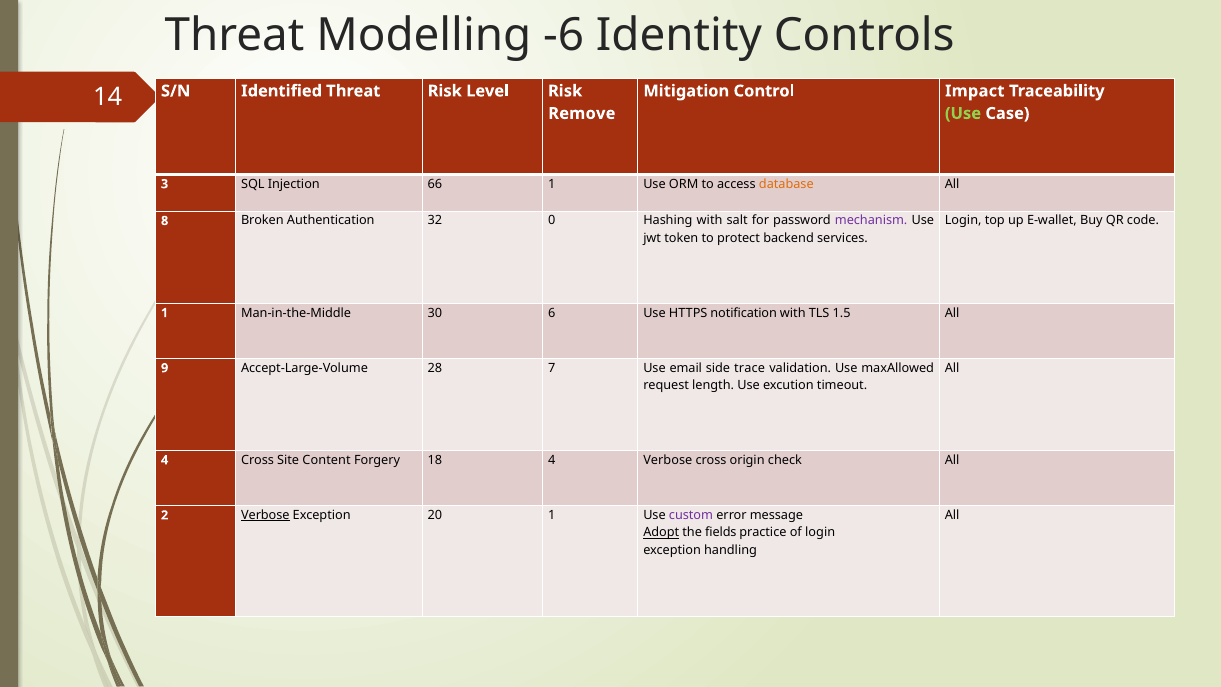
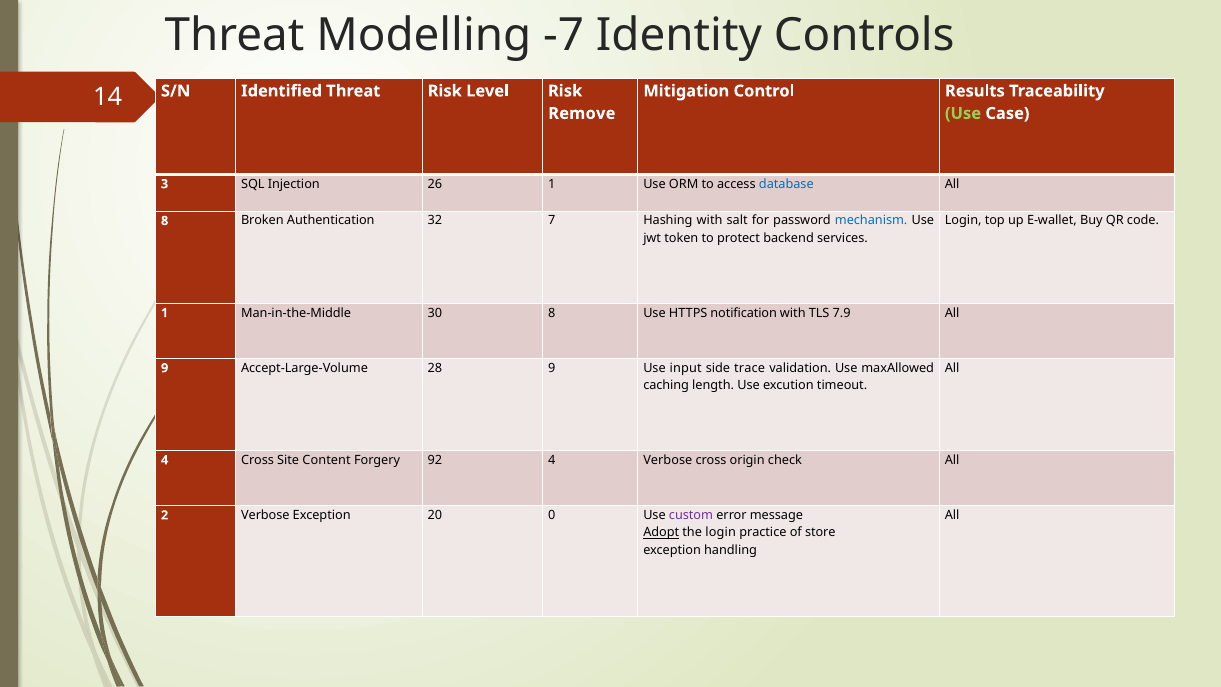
-6: -6 -> -7 (564, 35)
Impact: Impact -> Results (975, 91)
66: 66 -> 26 (435, 184)
database colour: orange -> blue (786, 184)
0: 0 -> 7 (552, 221)
mechanism colour: purple -> blue (871, 221)
30 6: 6 -> 8 (552, 313)
1.5: 1.5 -> 7.9 (842, 313)
28 7: 7 -> 9 (552, 368)
email: email -> input (686, 368)
request: request -> caching (666, 385)
18: 18 -> 92 (435, 460)
Verbose underline: present -> none (265, 515)
20 1: 1 -> 0 (552, 515)
the fields: fields -> login (721, 532)
of login: login -> store (820, 532)
